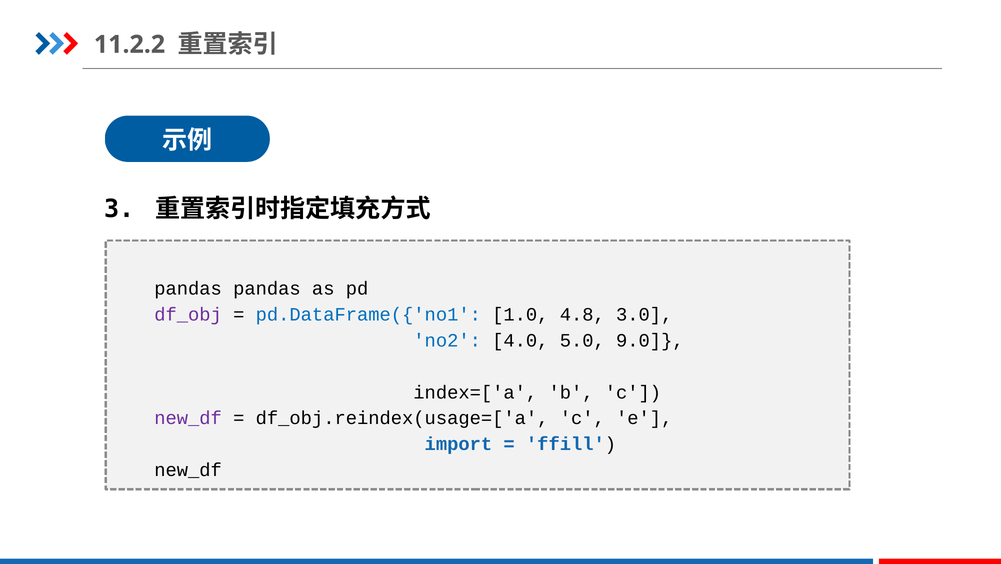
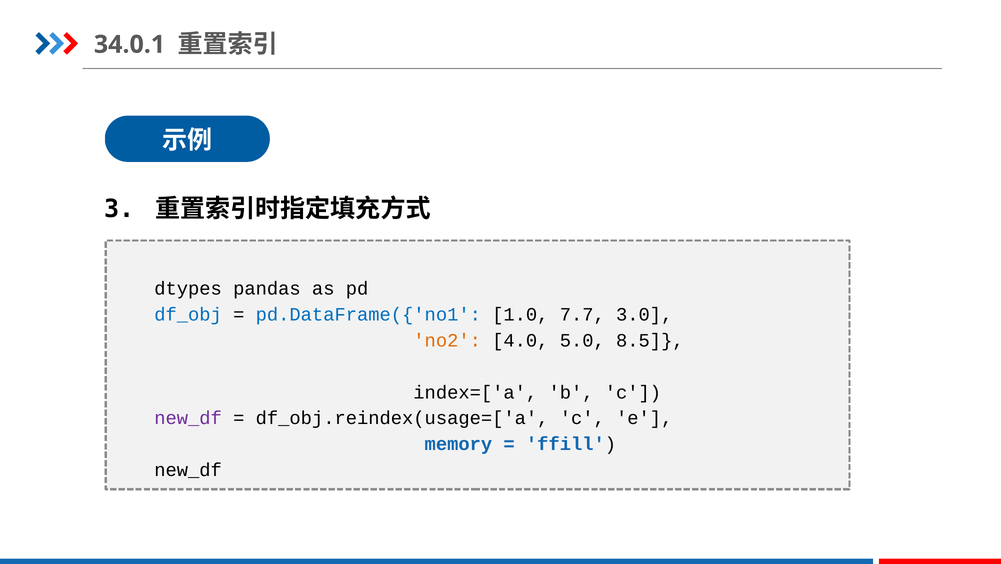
11.2.2: 11.2.2 -> 34.0.1 (130, 44)
pandas: pandas -> dtypes (188, 288)
df_obj colour: purple -> blue (188, 314)
4.8: 4.8 -> 7.7 (582, 314)
no2 colour: blue -> orange (447, 340)
9.0: 9.0 -> 8.5 (650, 340)
import: import -> memory (458, 444)
